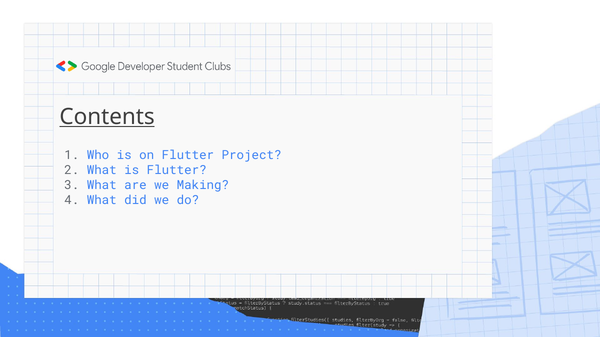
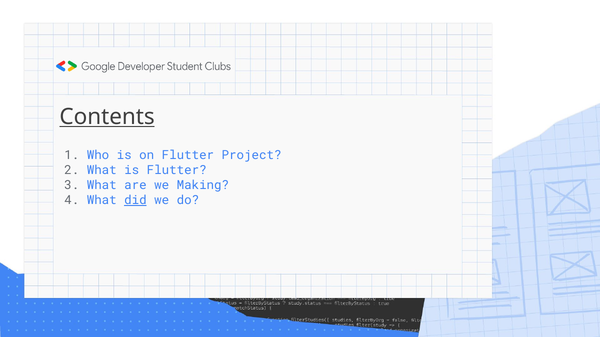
did underline: none -> present (135, 200)
